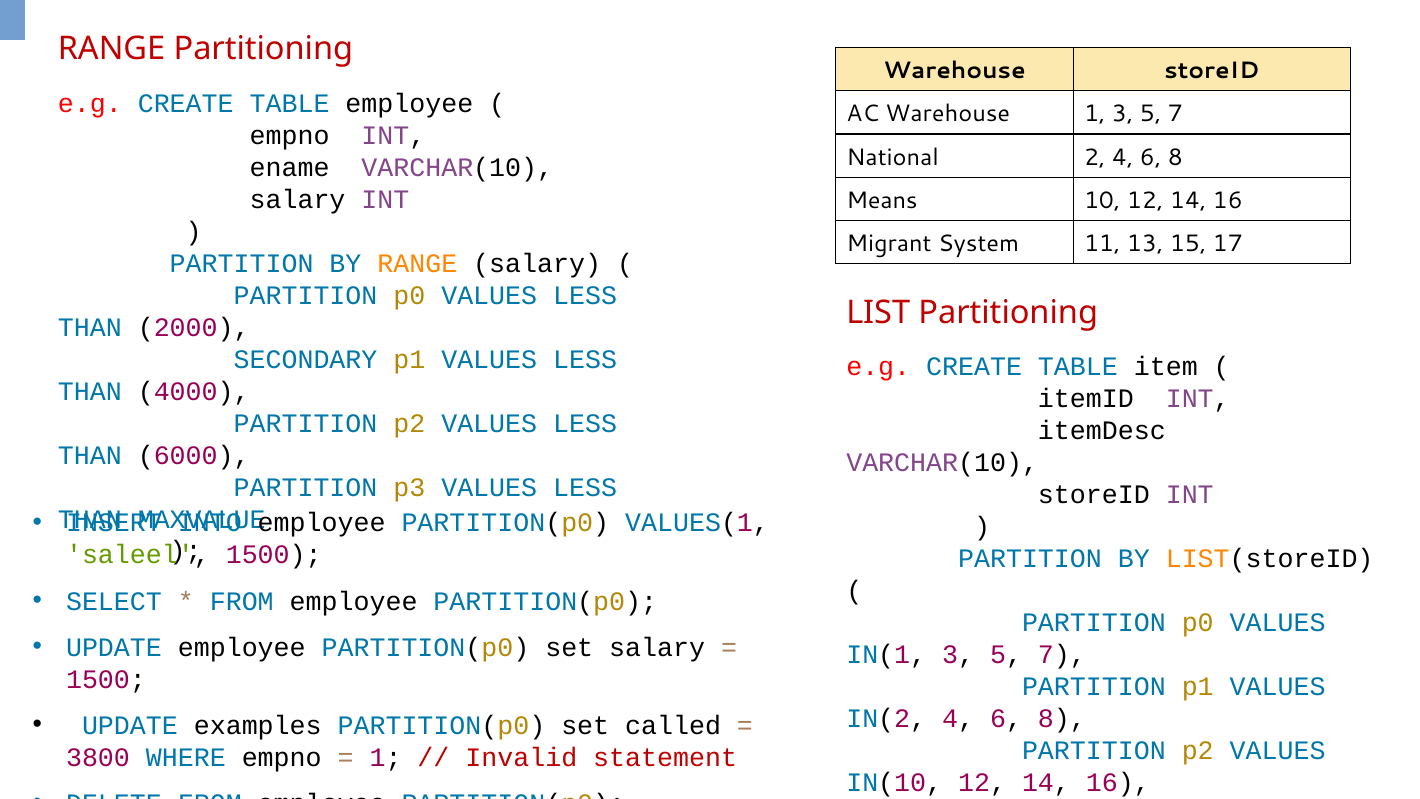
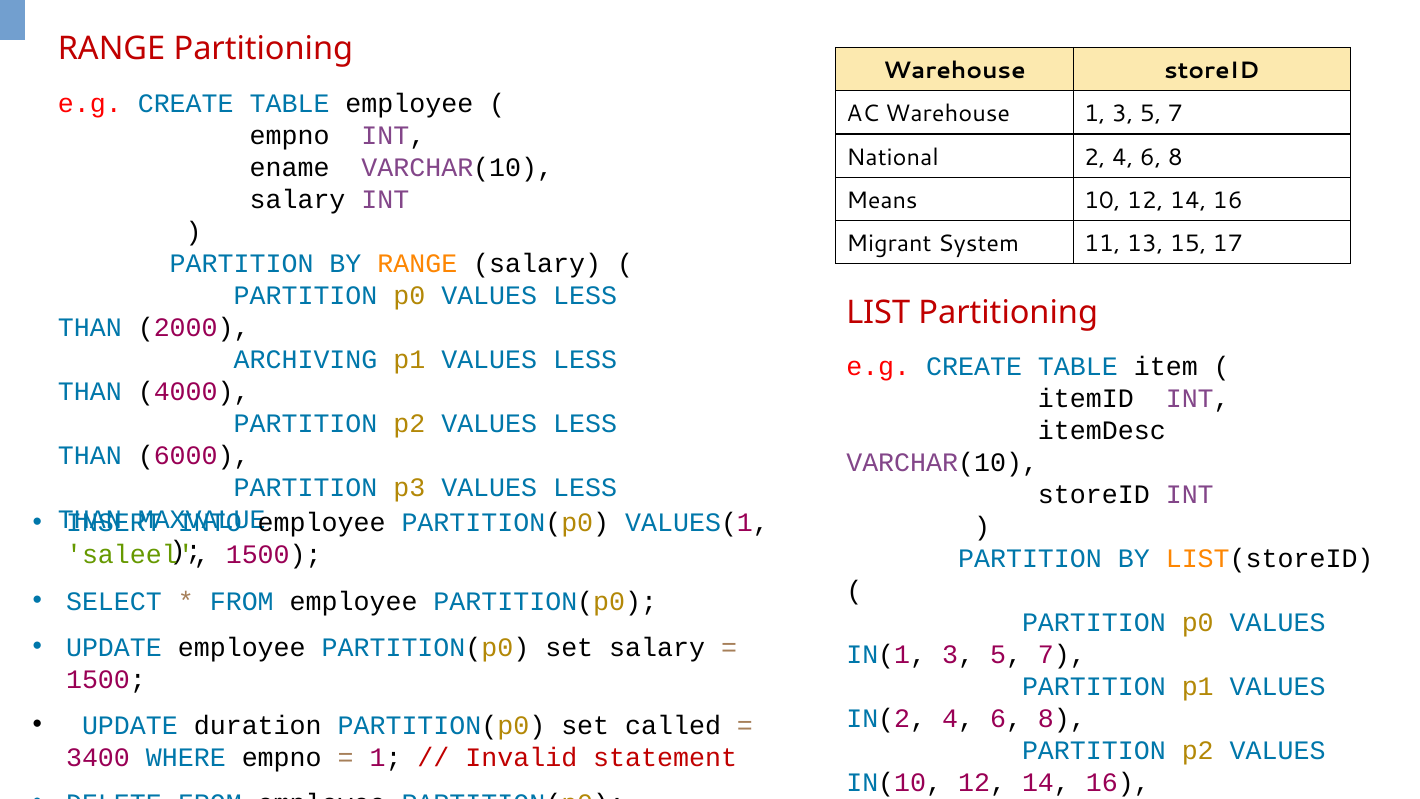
SECONDARY: SECONDARY -> ARCHIVING (306, 359)
examples: examples -> duration (258, 725)
3800: 3800 -> 3400 (98, 757)
